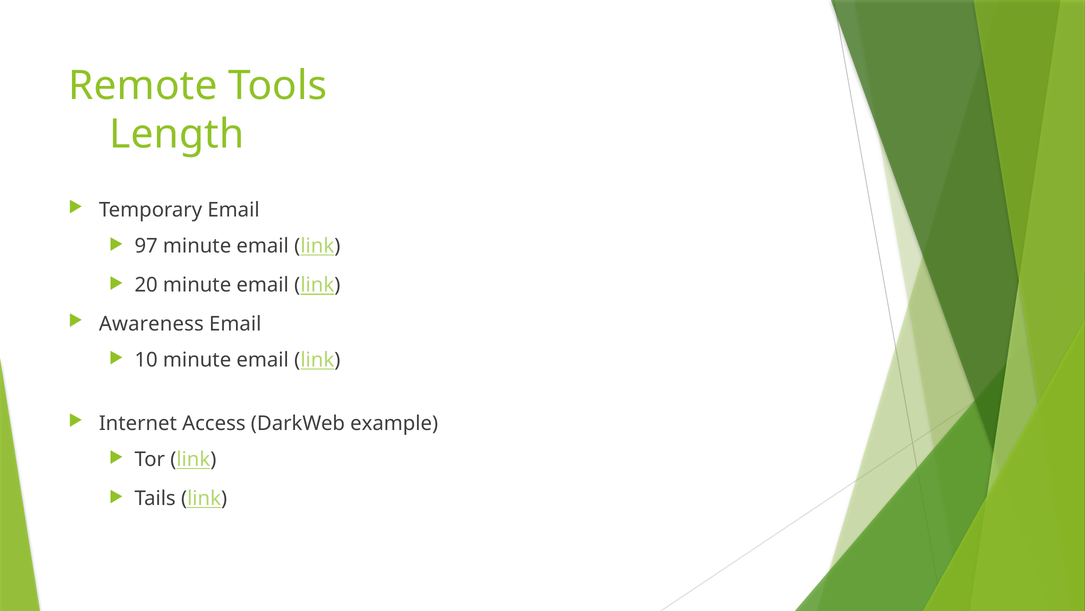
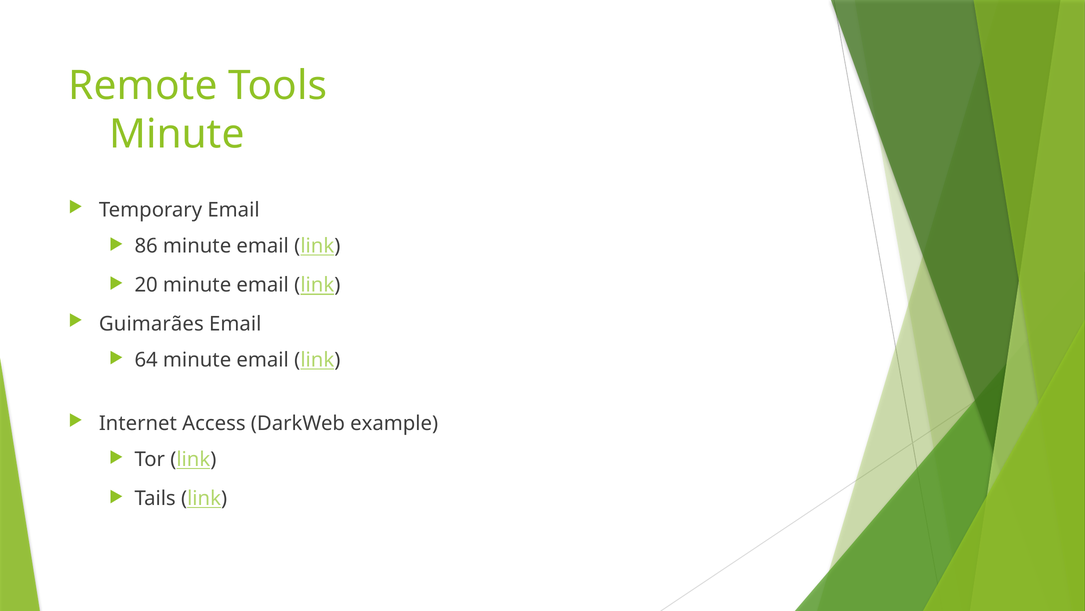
Length: Length -> Minute (177, 134)
97: 97 -> 86 (146, 246)
Awareness: Awareness -> Guimarães (151, 324)
10: 10 -> 64 (146, 359)
